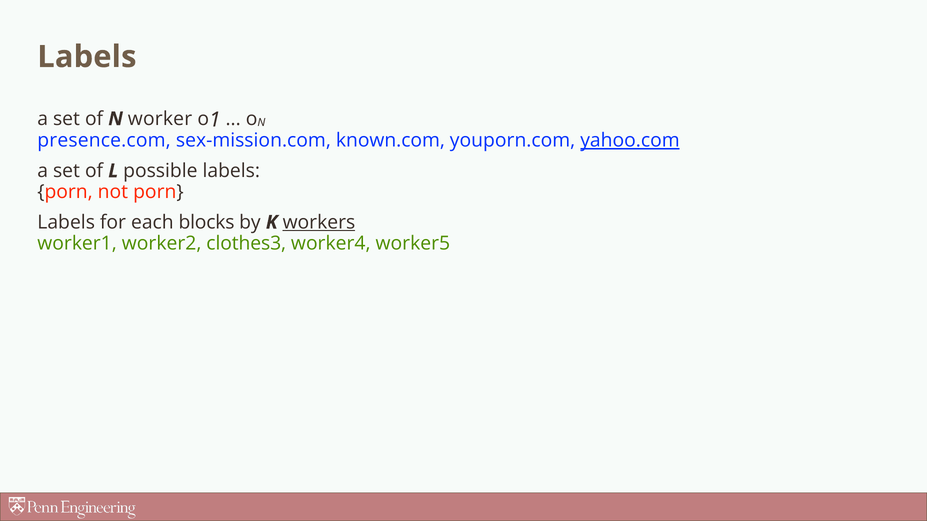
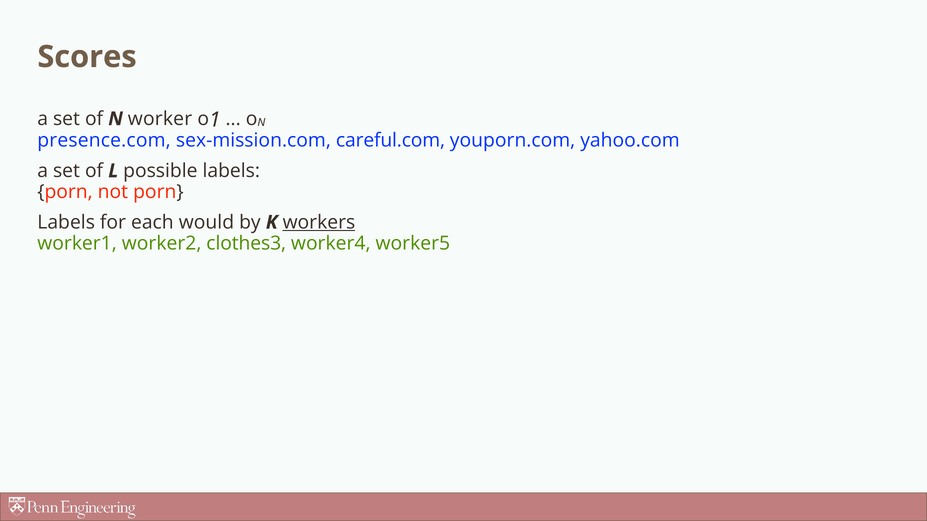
Labels: Labels -> Scores (87, 57)
known.com: known.com -> careful.com (391, 140)
yahoo.com underline: present -> none (630, 140)
blocks: blocks -> would (206, 222)
